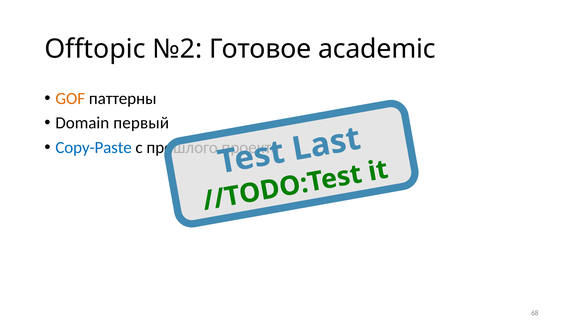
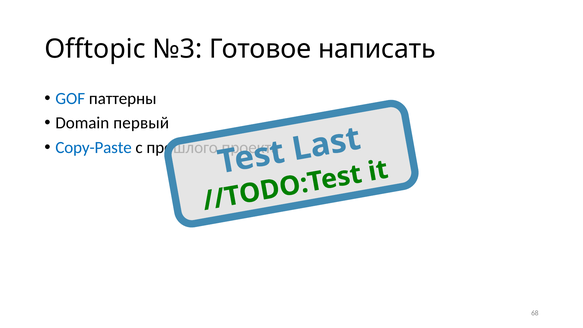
№2: №2 -> №3 (178, 49)
academic: academic -> написать (377, 49)
GOF colour: orange -> blue (70, 99)
